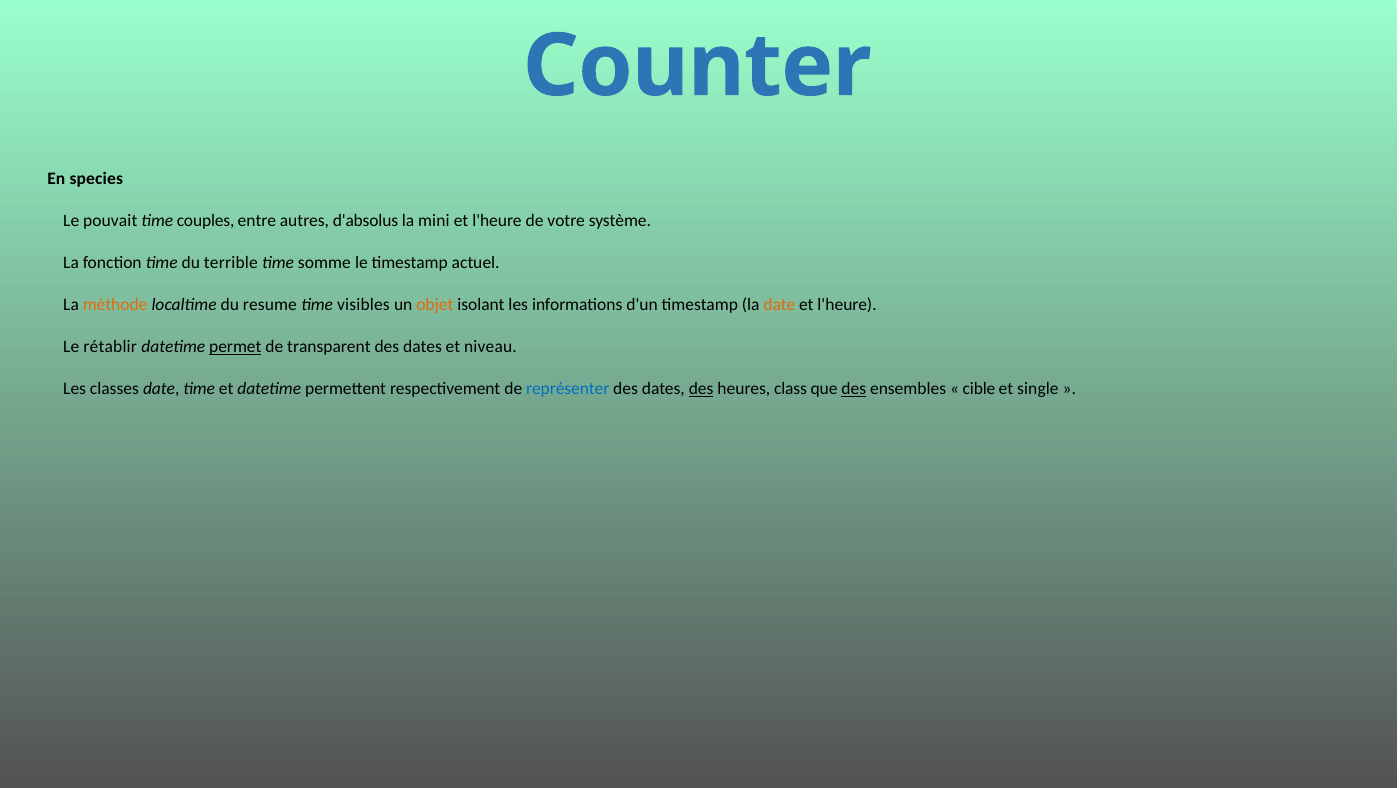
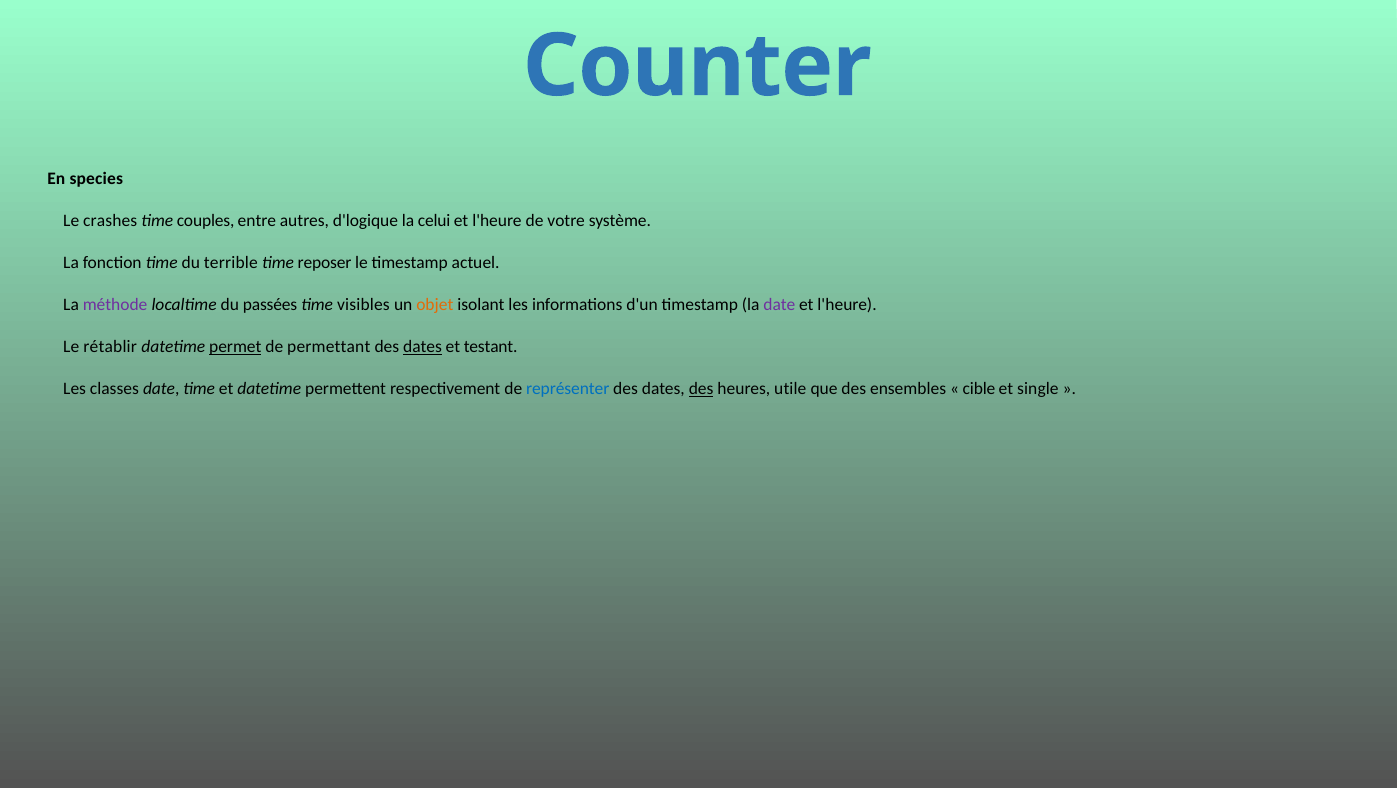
pouvait: pouvait -> crashes (110, 221)
d'absolus: d'absolus -> d'logique (365, 221)
mini: mini -> celui (434, 221)
somme: somme -> reposer (325, 263)
méthode colour: orange -> purple (115, 305)
resume: resume -> passées (270, 305)
date colour: orange -> purple (779, 305)
transparent: transparent -> permettant (329, 347)
dates underline: none -> present (423, 347)
niveau: niveau -> testant (491, 347)
class: class -> utile (790, 389)
des underline: present -> none (854, 389)
